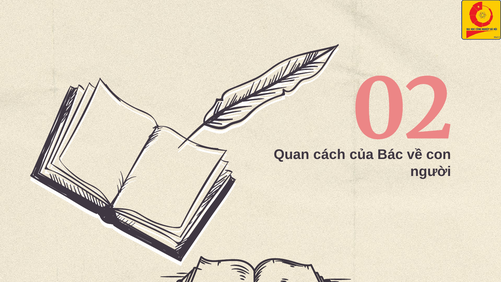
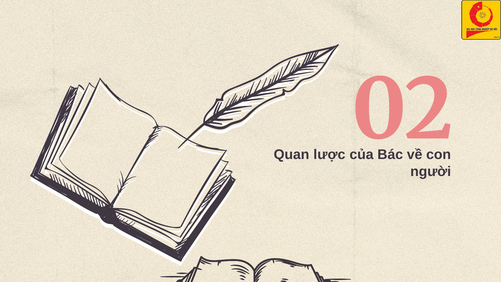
cách: cách -> lược (329, 155)
